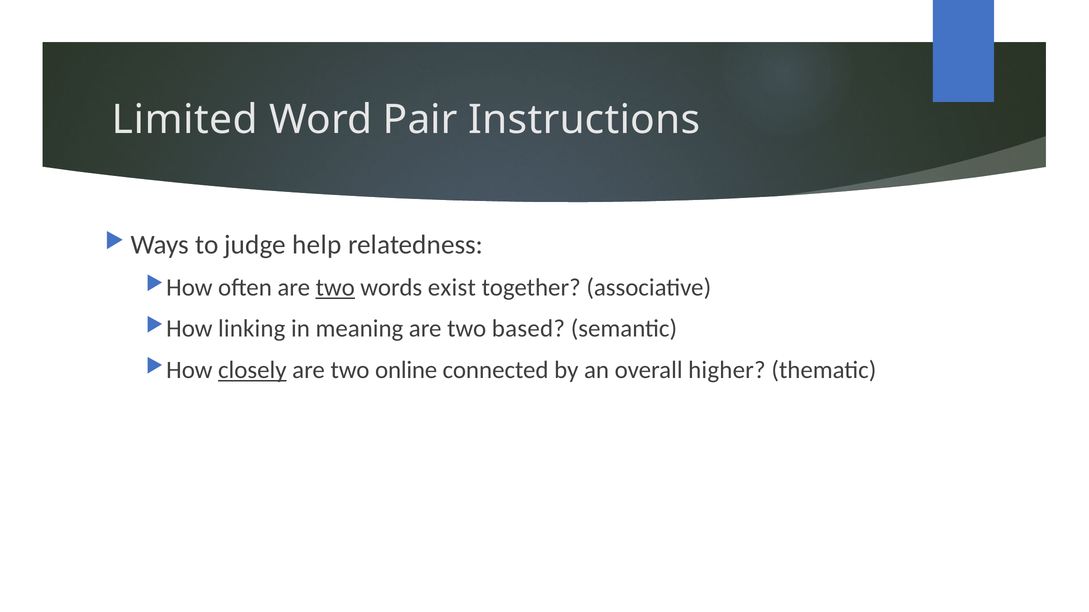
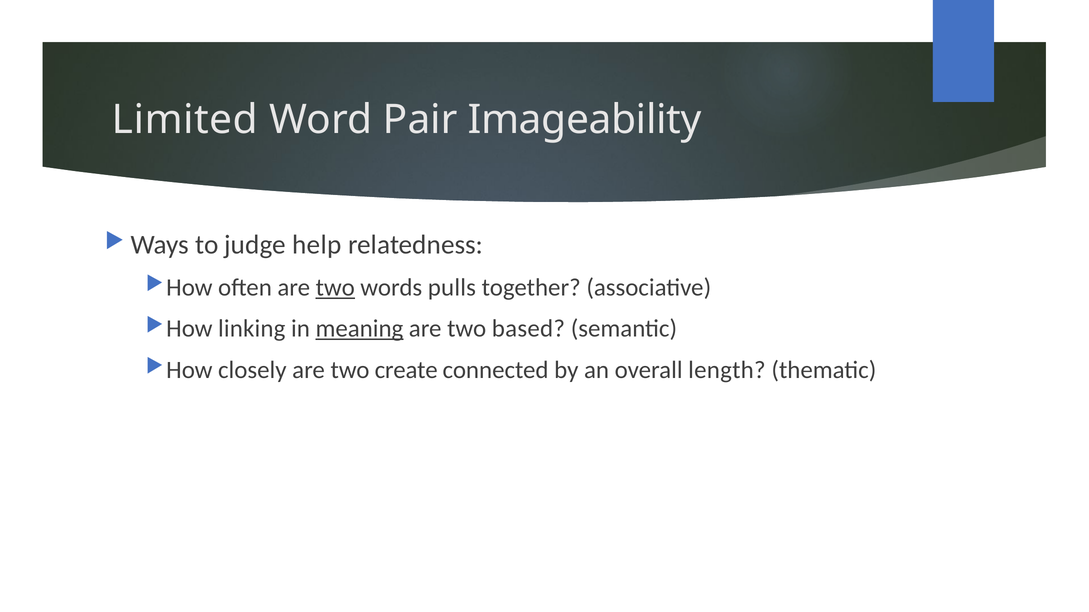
Instructions: Instructions -> Imageability (585, 120)
exist: exist -> pulls (452, 288)
meaning underline: none -> present (359, 329)
closely underline: present -> none (252, 370)
online: online -> create (406, 370)
higher: higher -> length (727, 370)
